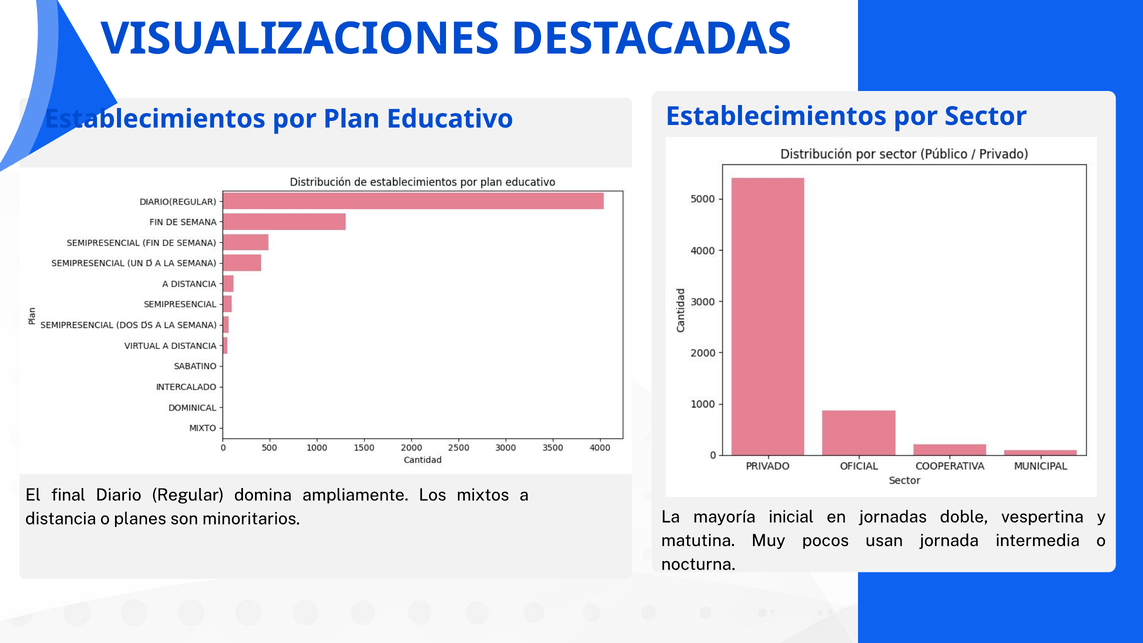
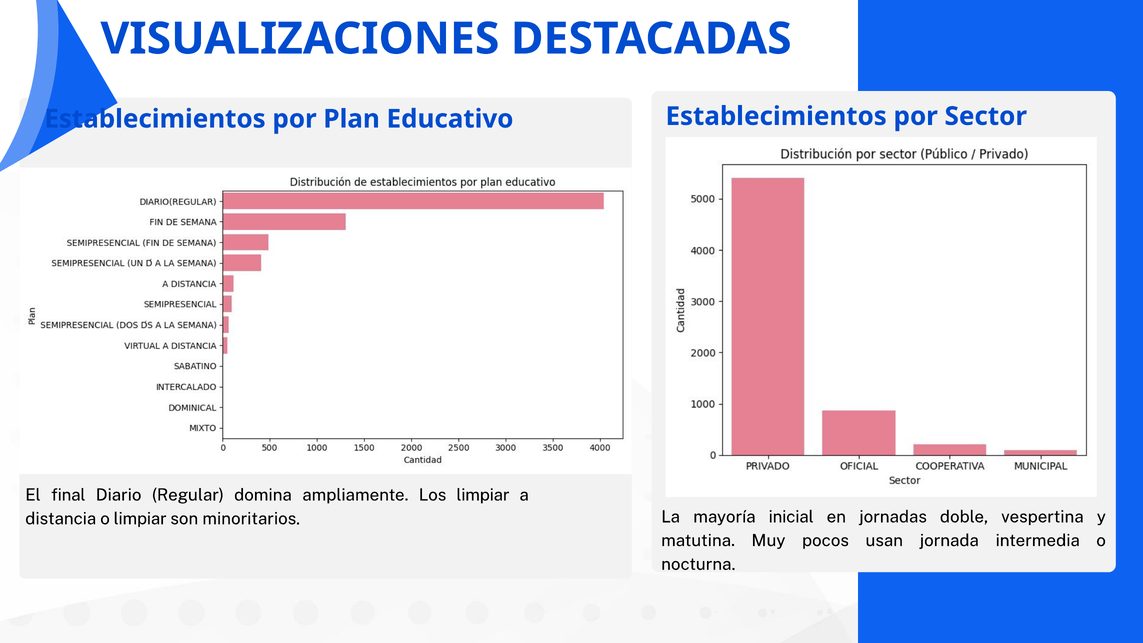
Los mixtos: mixtos -> limpiar (483, 495)
o planes: planes -> limpiar (140, 519)
